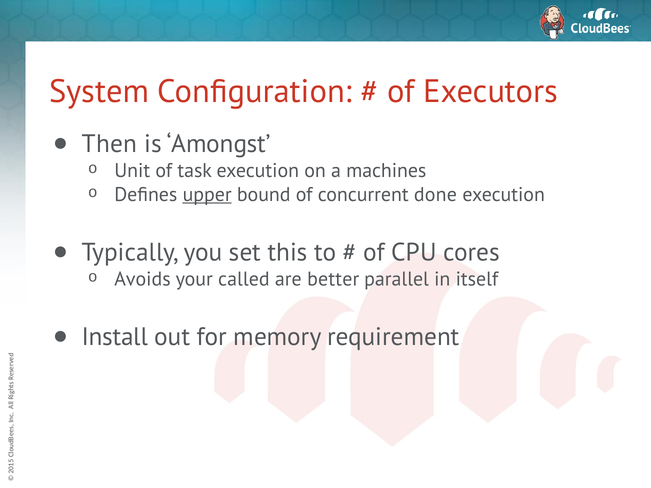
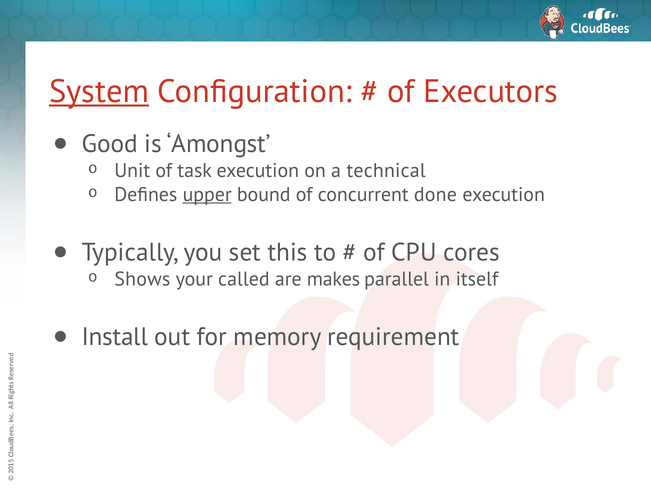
System underline: none -> present (99, 91)
Then: Then -> Good (110, 144)
machines: machines -> technical (386, 171)
Avoids: Avoids -> Shows (142, 279)
better: better -> makes (333, 279)
